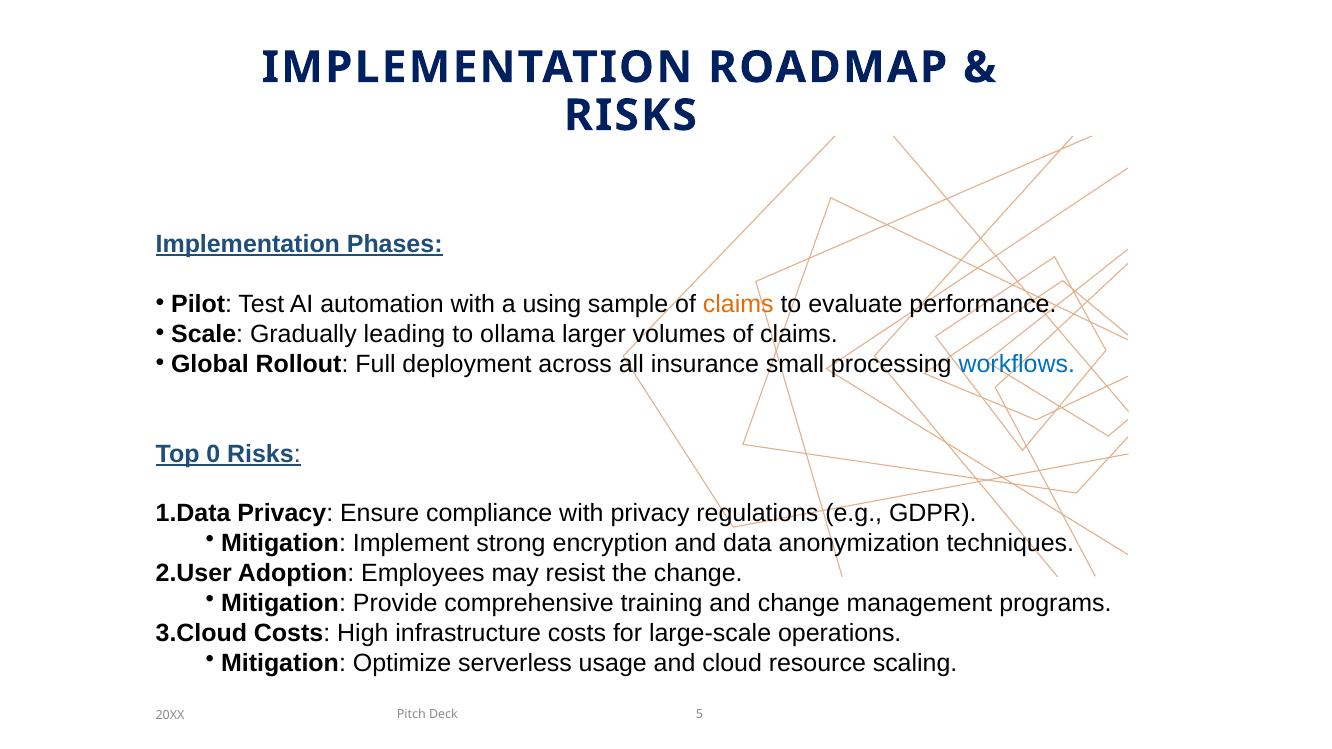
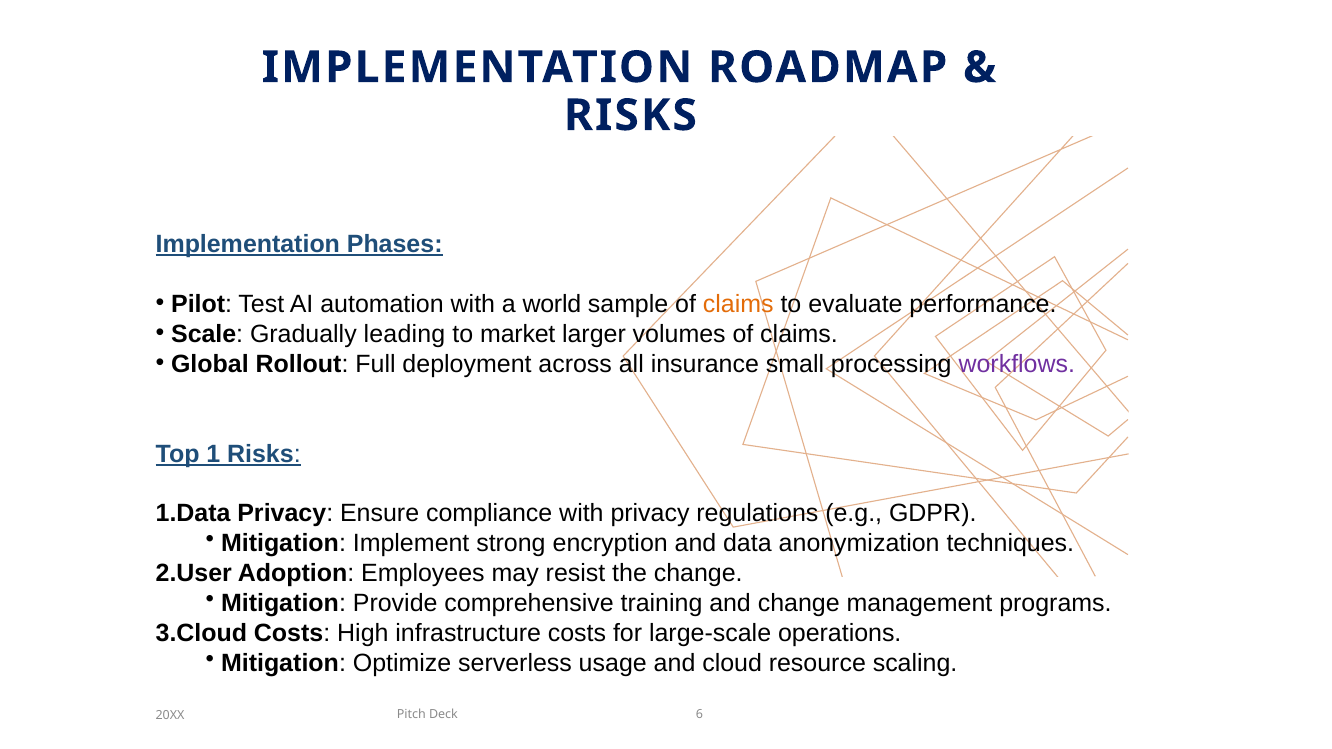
using: using -> world (552, 304)
ollama: ollama -> market (518, 334)
workflows colour: blue -> purple (1017, 364)
0: 0 -> 1 (213, 454)
5: 5 -> 6 (699, 714)
